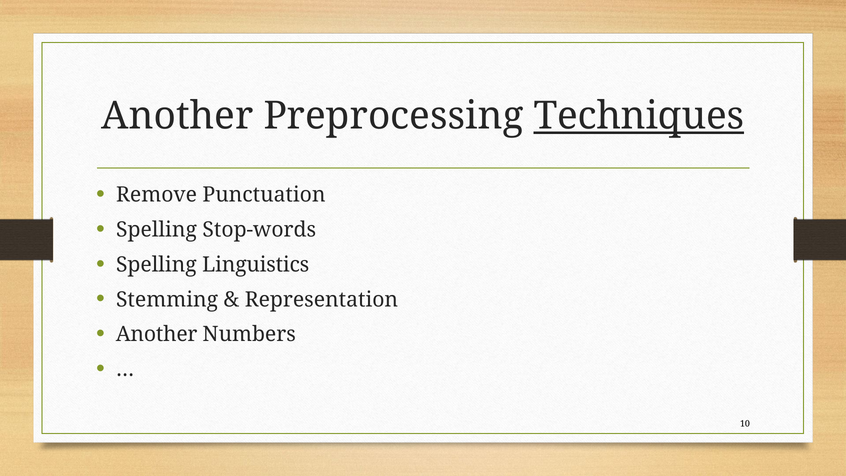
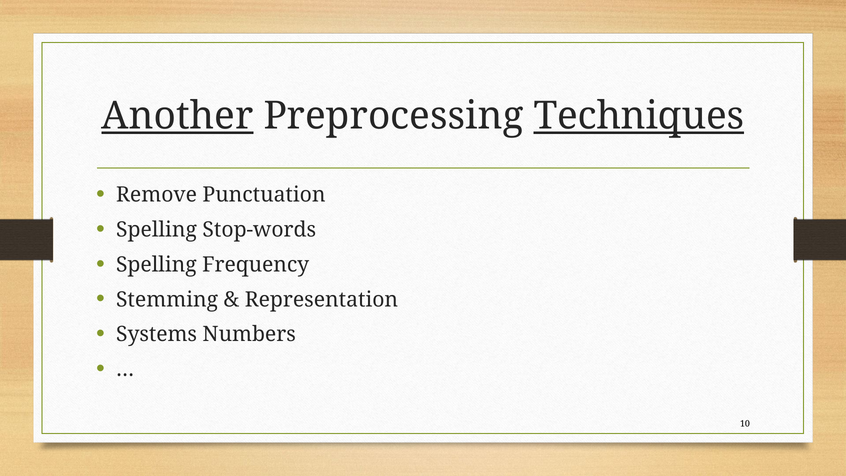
Another underline: none -> present (177, 116)
Linguistics: Linguistics -> Frequency (256, 265)
Another: Another -> Systems (157, 334)
